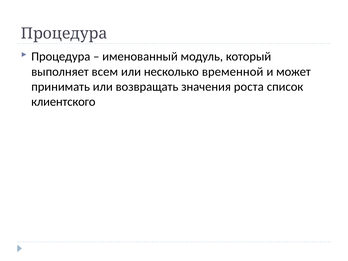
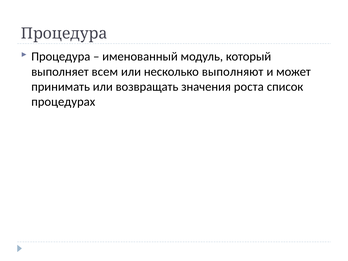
временной: временной -> выполняют (233, 72)
клиентского: клиентского -> процедурах (63, 102)
